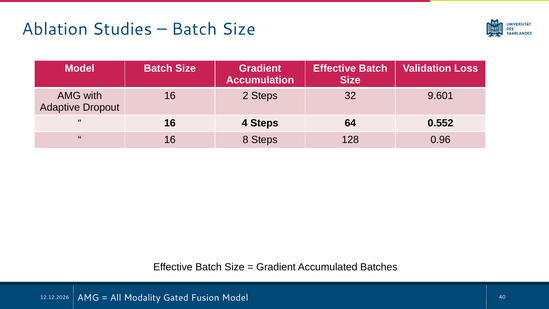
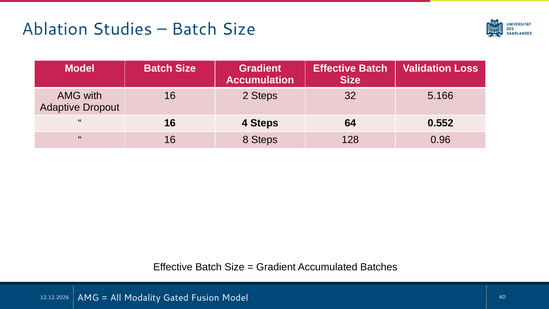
9.601: 9.601 -> 5.166 (440, 96)
